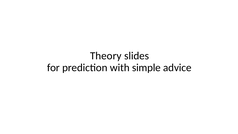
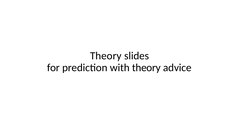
with simple: simple -> theory (146, 68)
